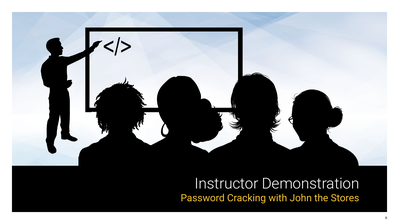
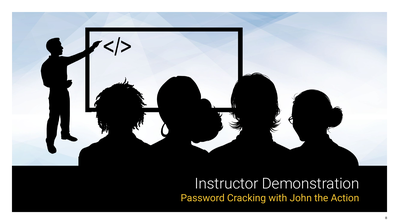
Stores: Stores -> Action (345, 199)
